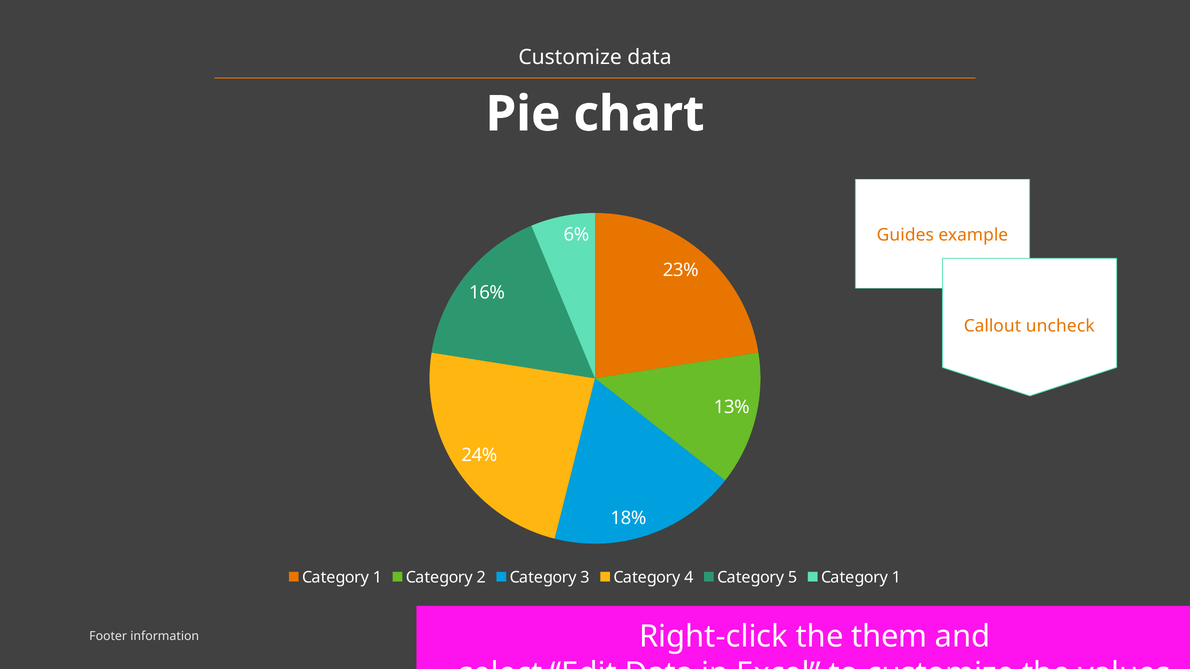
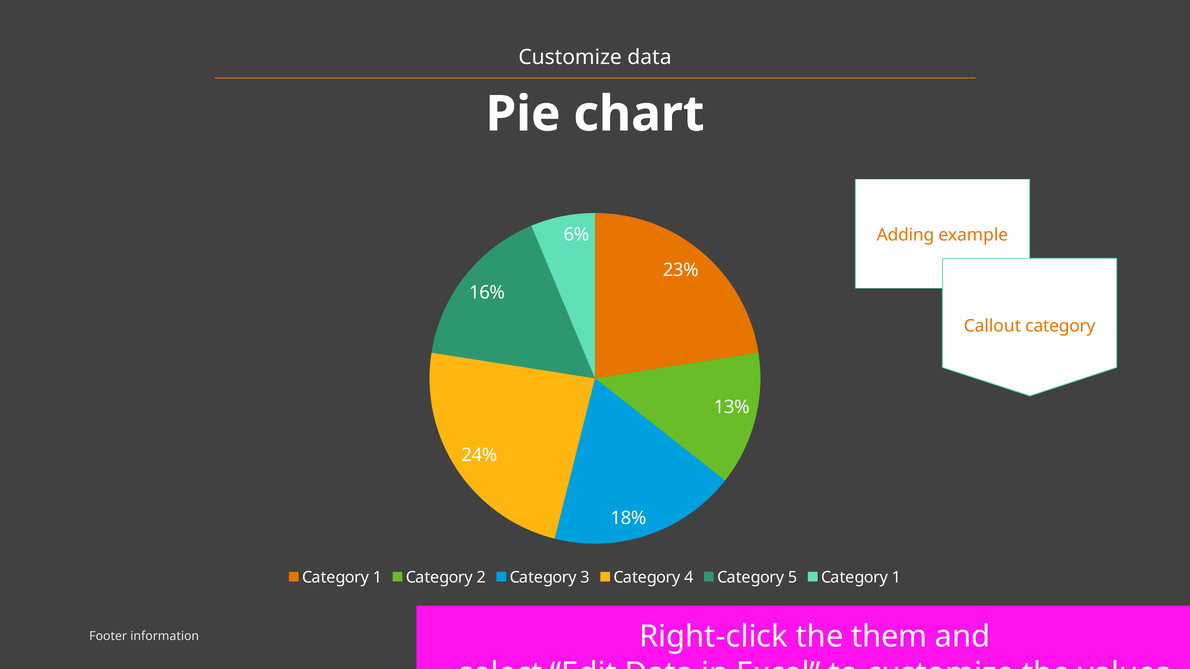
Guides: Guides -> Adding (905, 235)
Callout uncheck: uncheck -> category (1060, 326)
